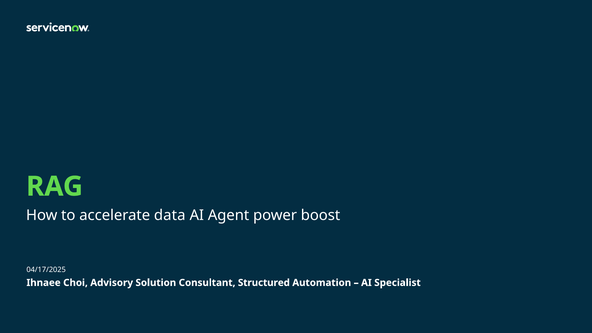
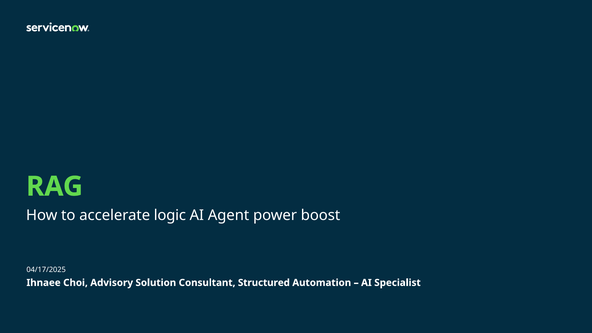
data: data -> logic (170, 215)
